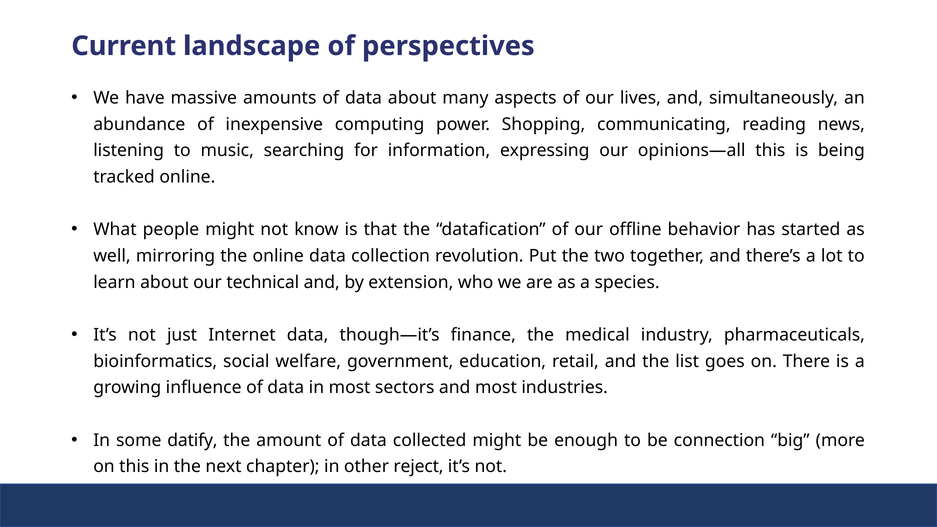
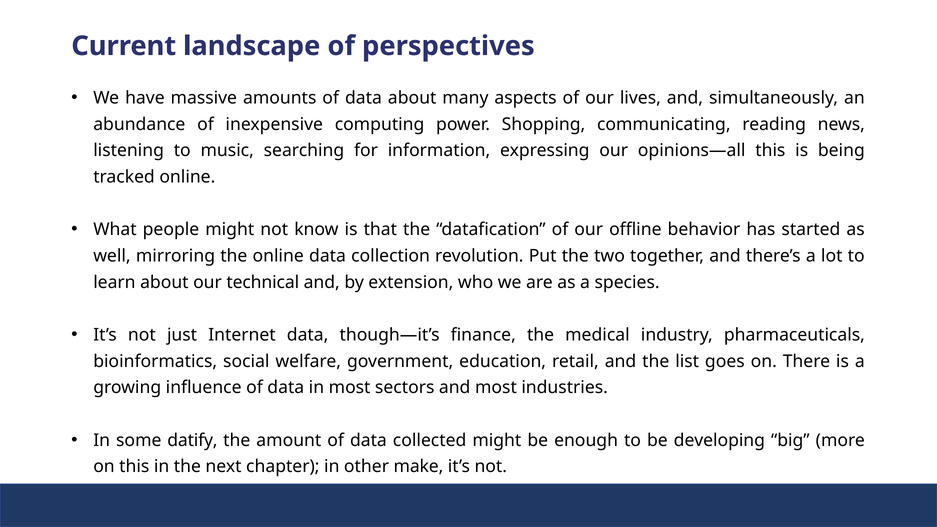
connection: connection -> developing (719, 440)
reject: reject -> make (418, 467)
